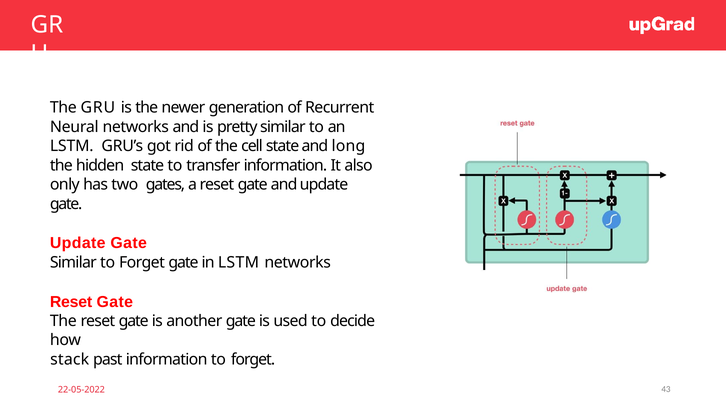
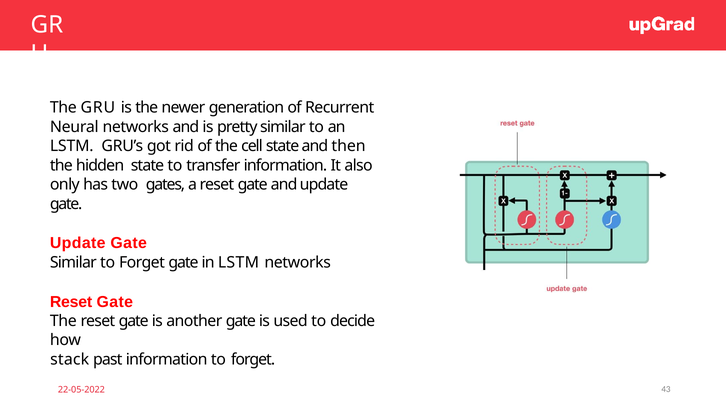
long: long -> then (349, 146)
